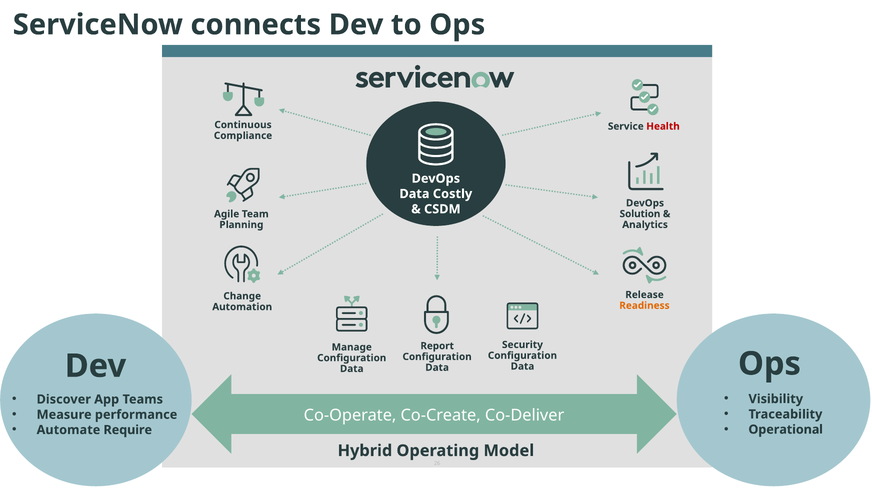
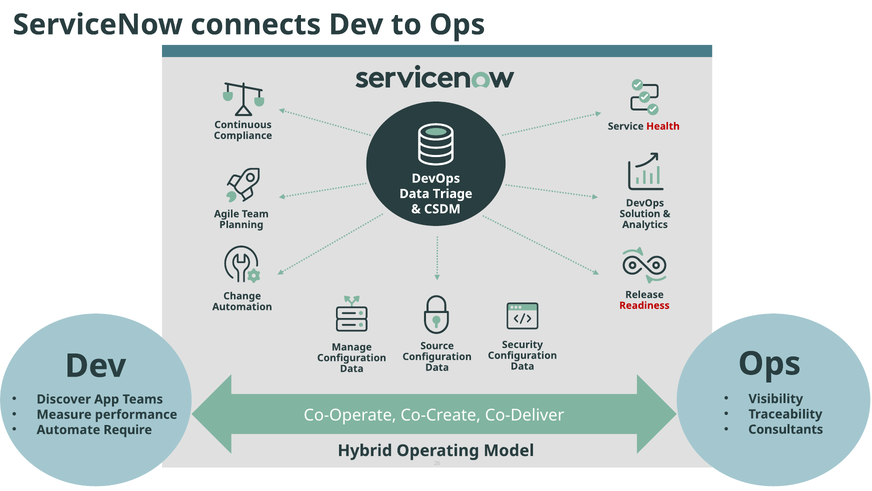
Costly: Costly -> Triage (453, 194)
Readiness colour: orange -> red (644, 305)
Report: Report -> Source (437, 346)
Operational: Operational -> Consultants (786, 429)
